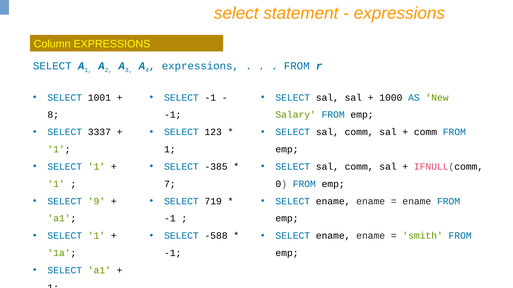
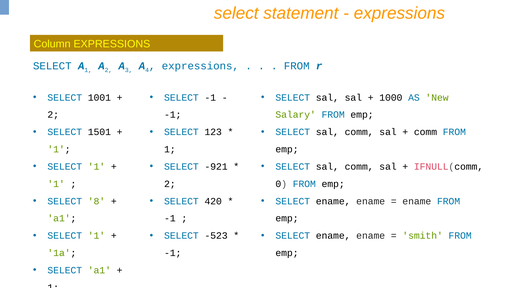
8: 8 -> 2 (53, 115)
3337: 3337 -> 1501 (99, 132)
-385: -385 -> -921 (216, 167)
7: 7 -> 2 (170, 184)
9: 9 -> 8 (97, 202)
719: 719 -> 420 (213, 202)
-588: -588 -> -523 (216, 236)
